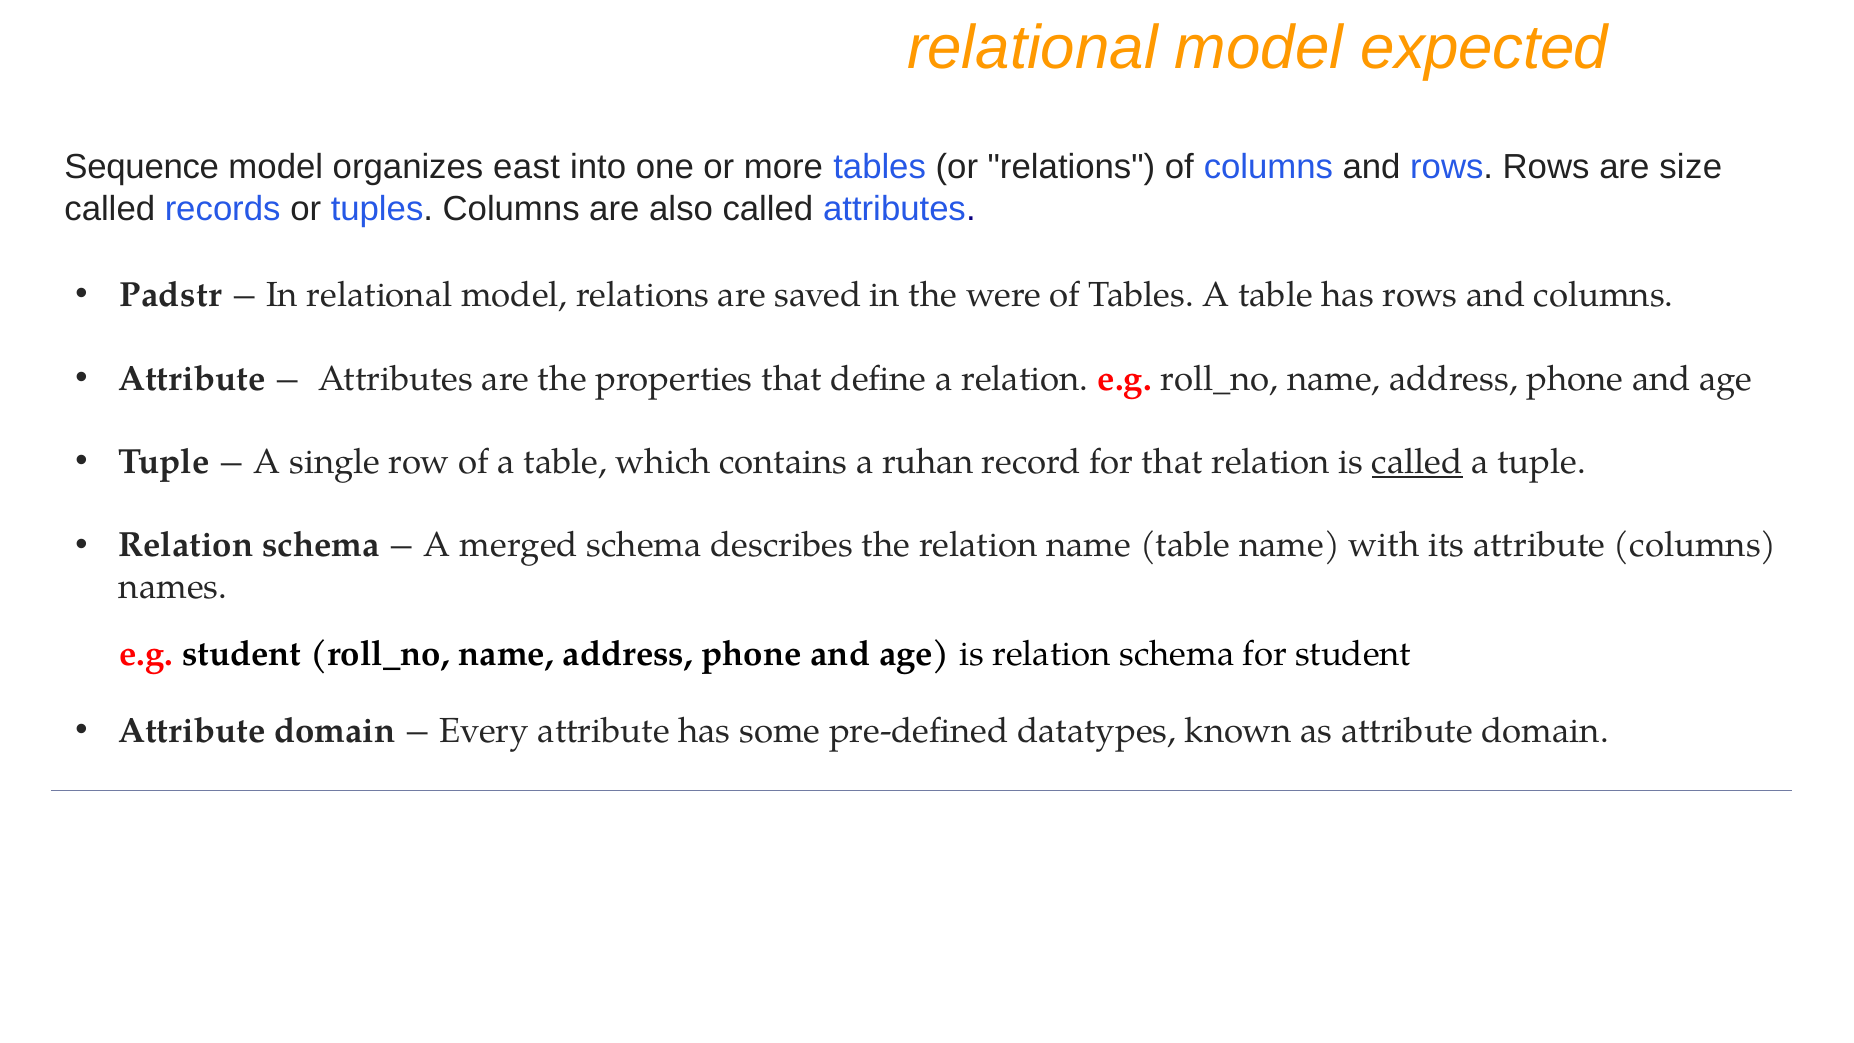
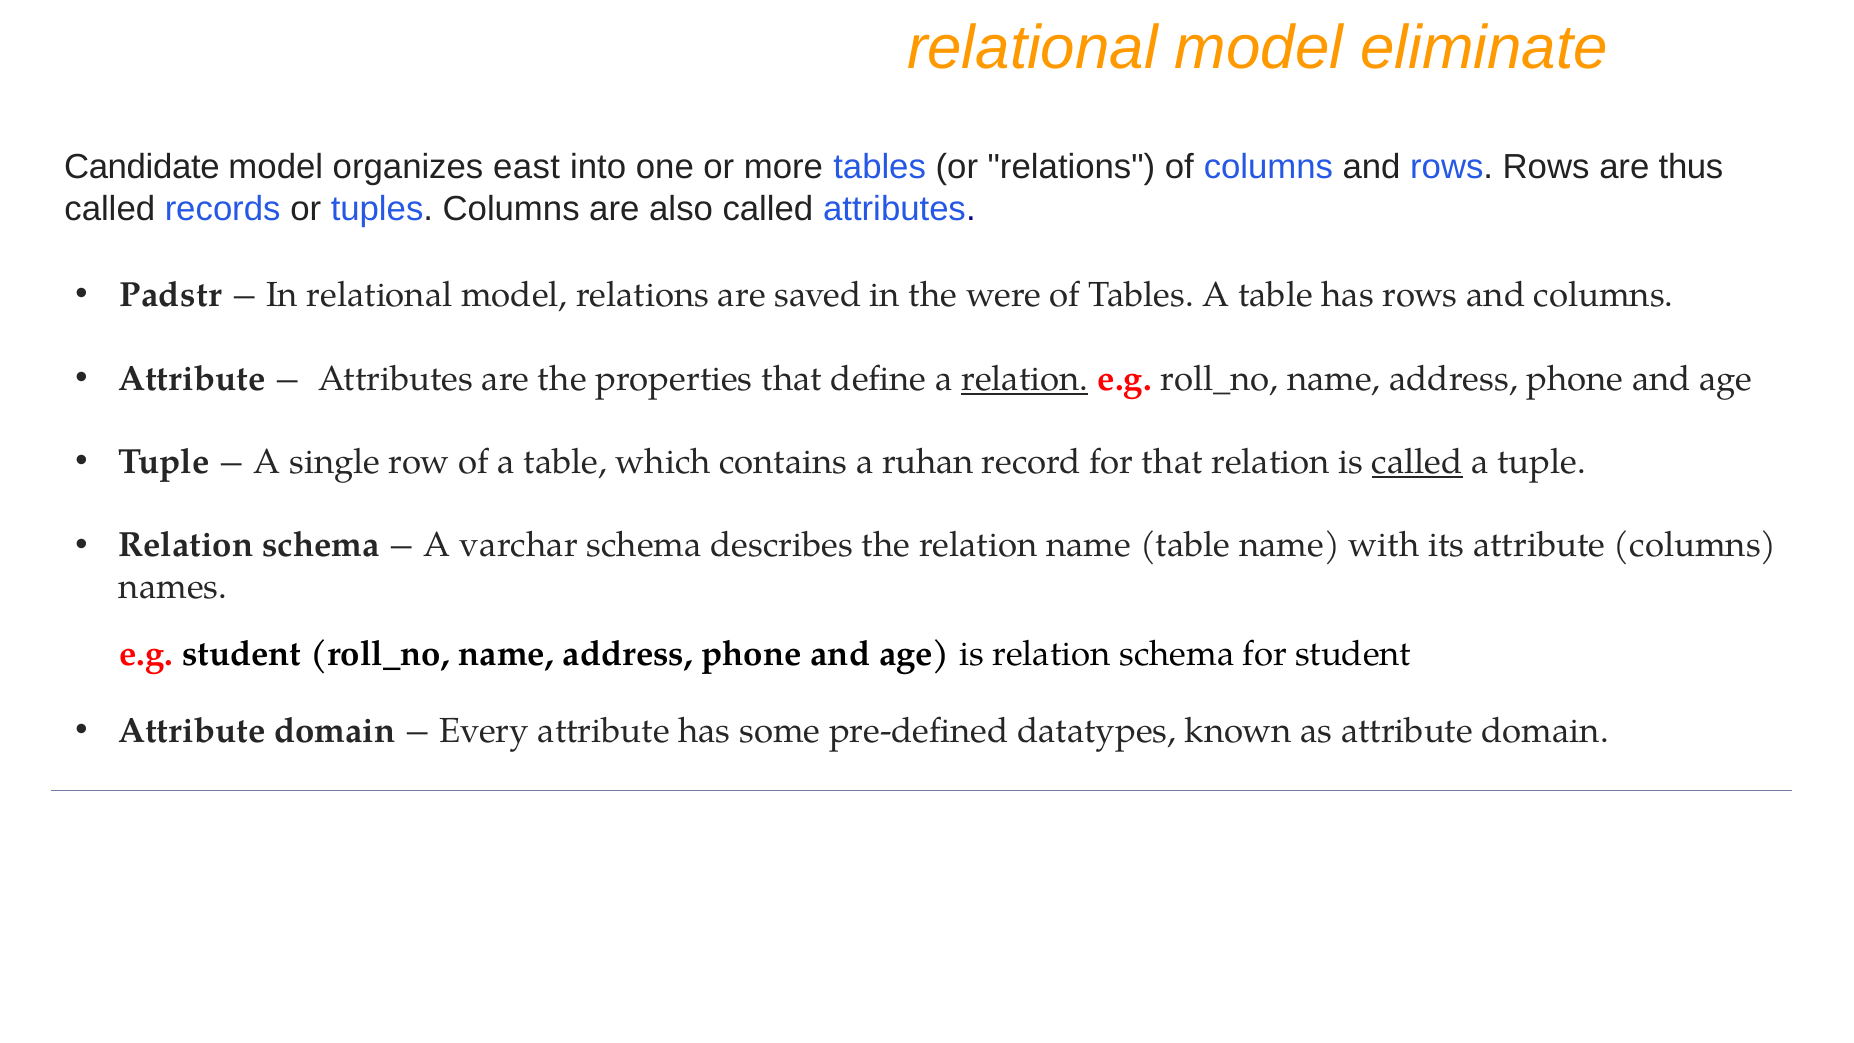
expected: expected -> eliminate (1484, 48)
Sequence: Sequence -> Candidate (142, 167)
size: size -> thus (1691, 167)
relation underline: none -> present (1025, 379)
merged: merged -> varchar (519, 545)
